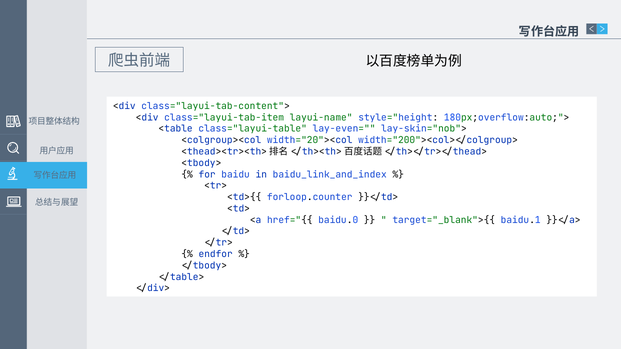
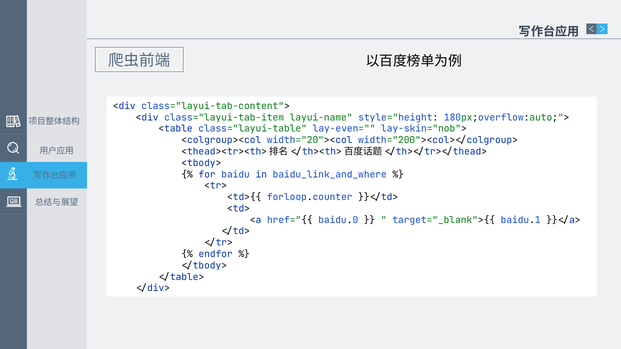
baidu_link_and_index: baidu_link_and_index -> baidu_link_and_where (330, 175)
